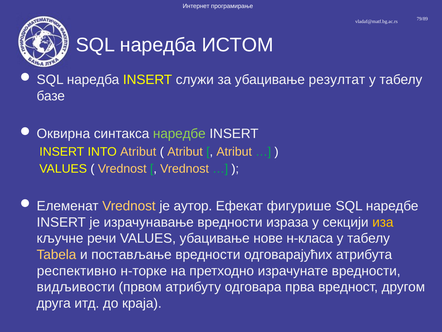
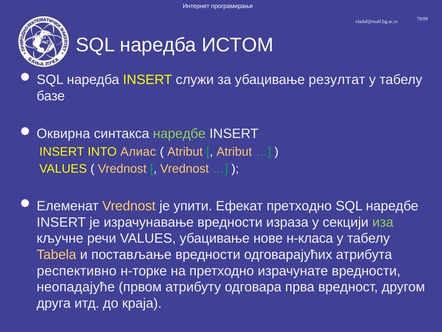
INTO Atribut: Atribut -> Алиас (138, 151)
аутор: аутор -> упити (193, 206)
Ефекат фигурише: фигурише -> претходно (299, 206)
иза colour: yellow -> light green (383, 222)
видљивости: видљивости -> неопадајуће (76, 287)
